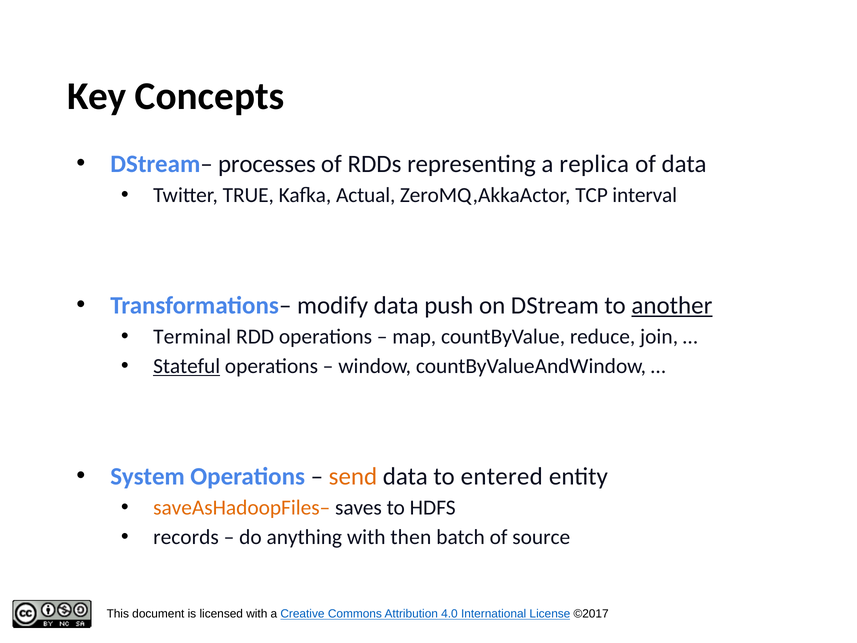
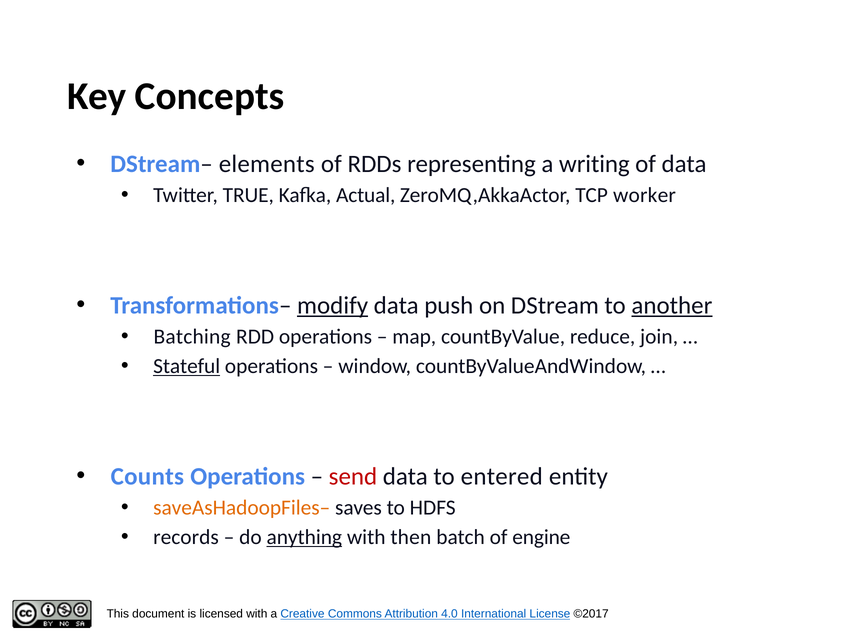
processes: processes -> elements (267, 164)
replica: replica -> writing (594, 164)
interval: interval -> worker (644, 195)
modify underline: none -> present (333, 305)
Terminal: Terminal -> Batching (192, 337)
System: System -> Counts (147, 476)
send colour: orange -> red (353, 476)
anything underline: none -> present (304, 537)
source: source -> engine (541, 537)
